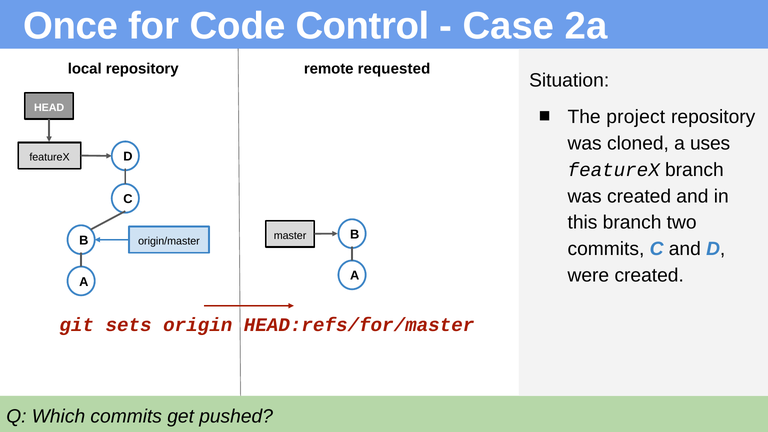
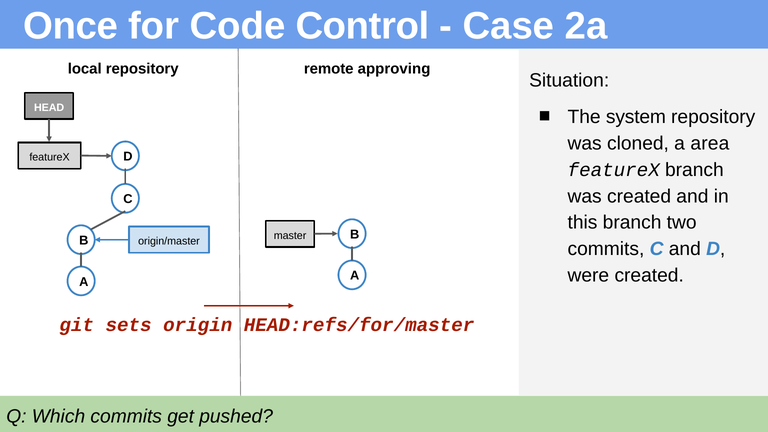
requested: requested -> approving (394, 69)
project: project -> system (636, 117)
uses: uses -> area (710, 143)
